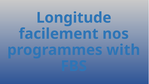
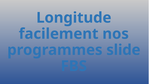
with: with -> slide (123, 50)
